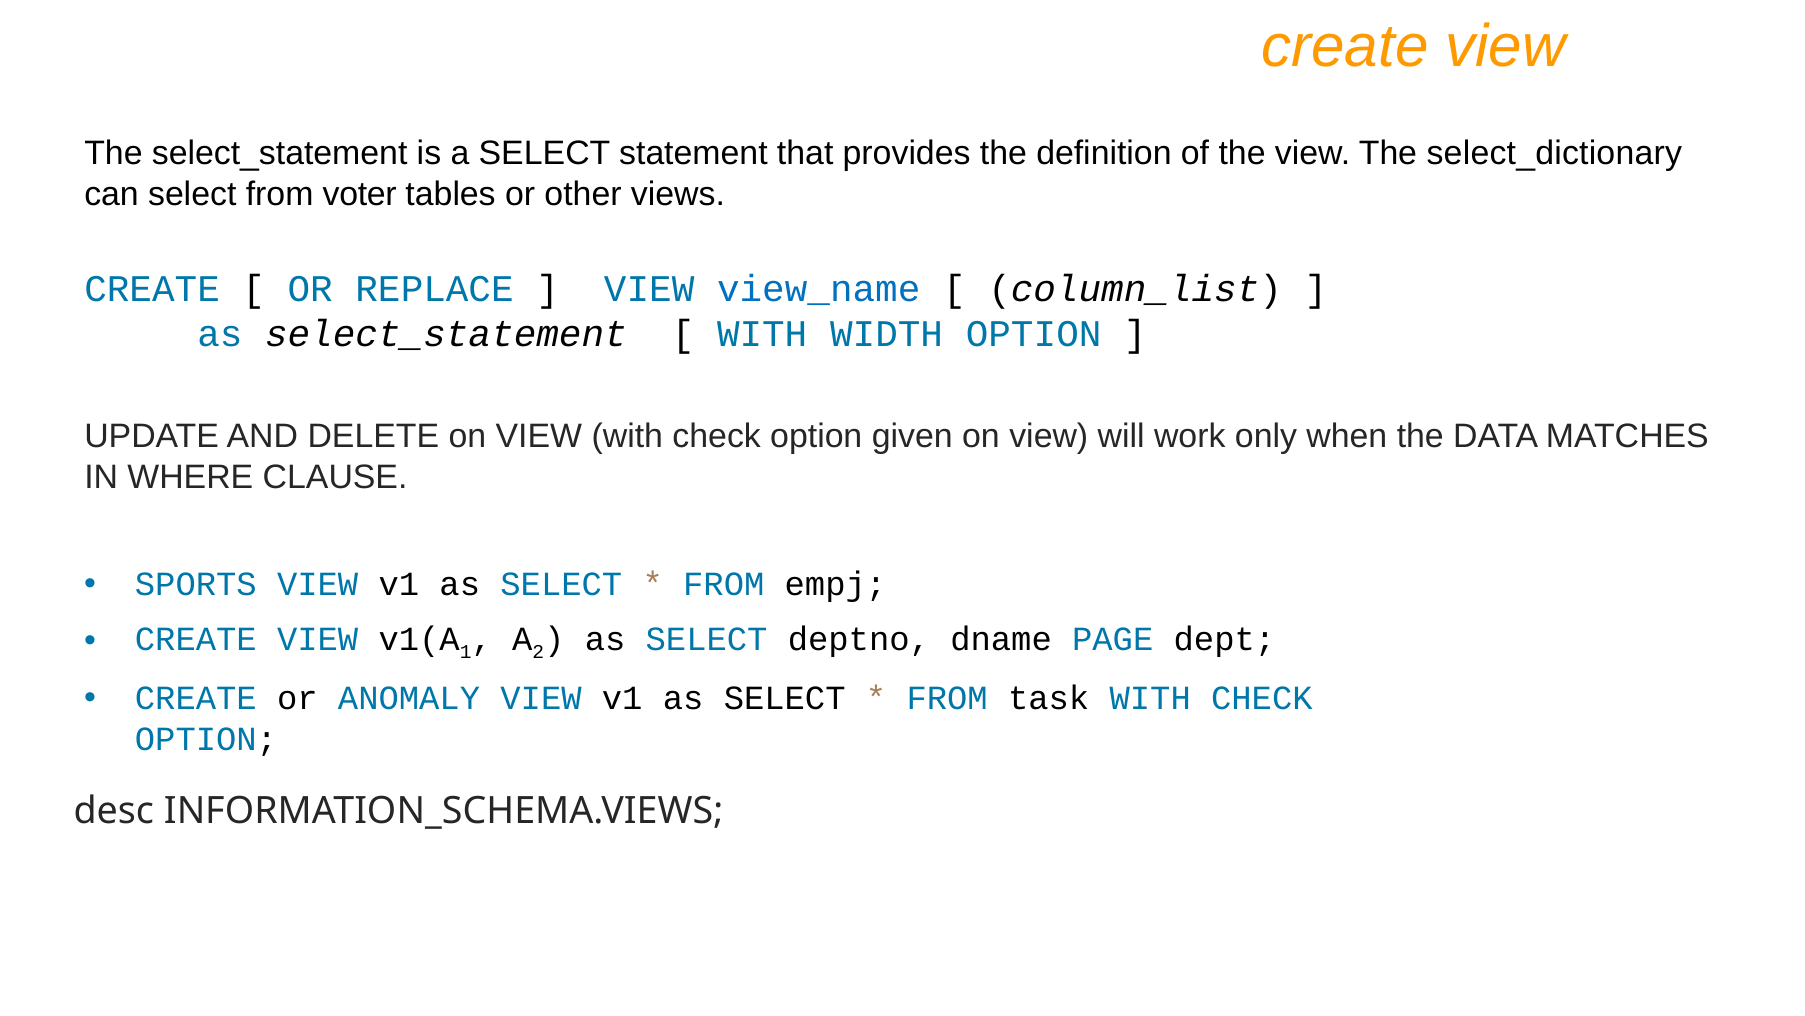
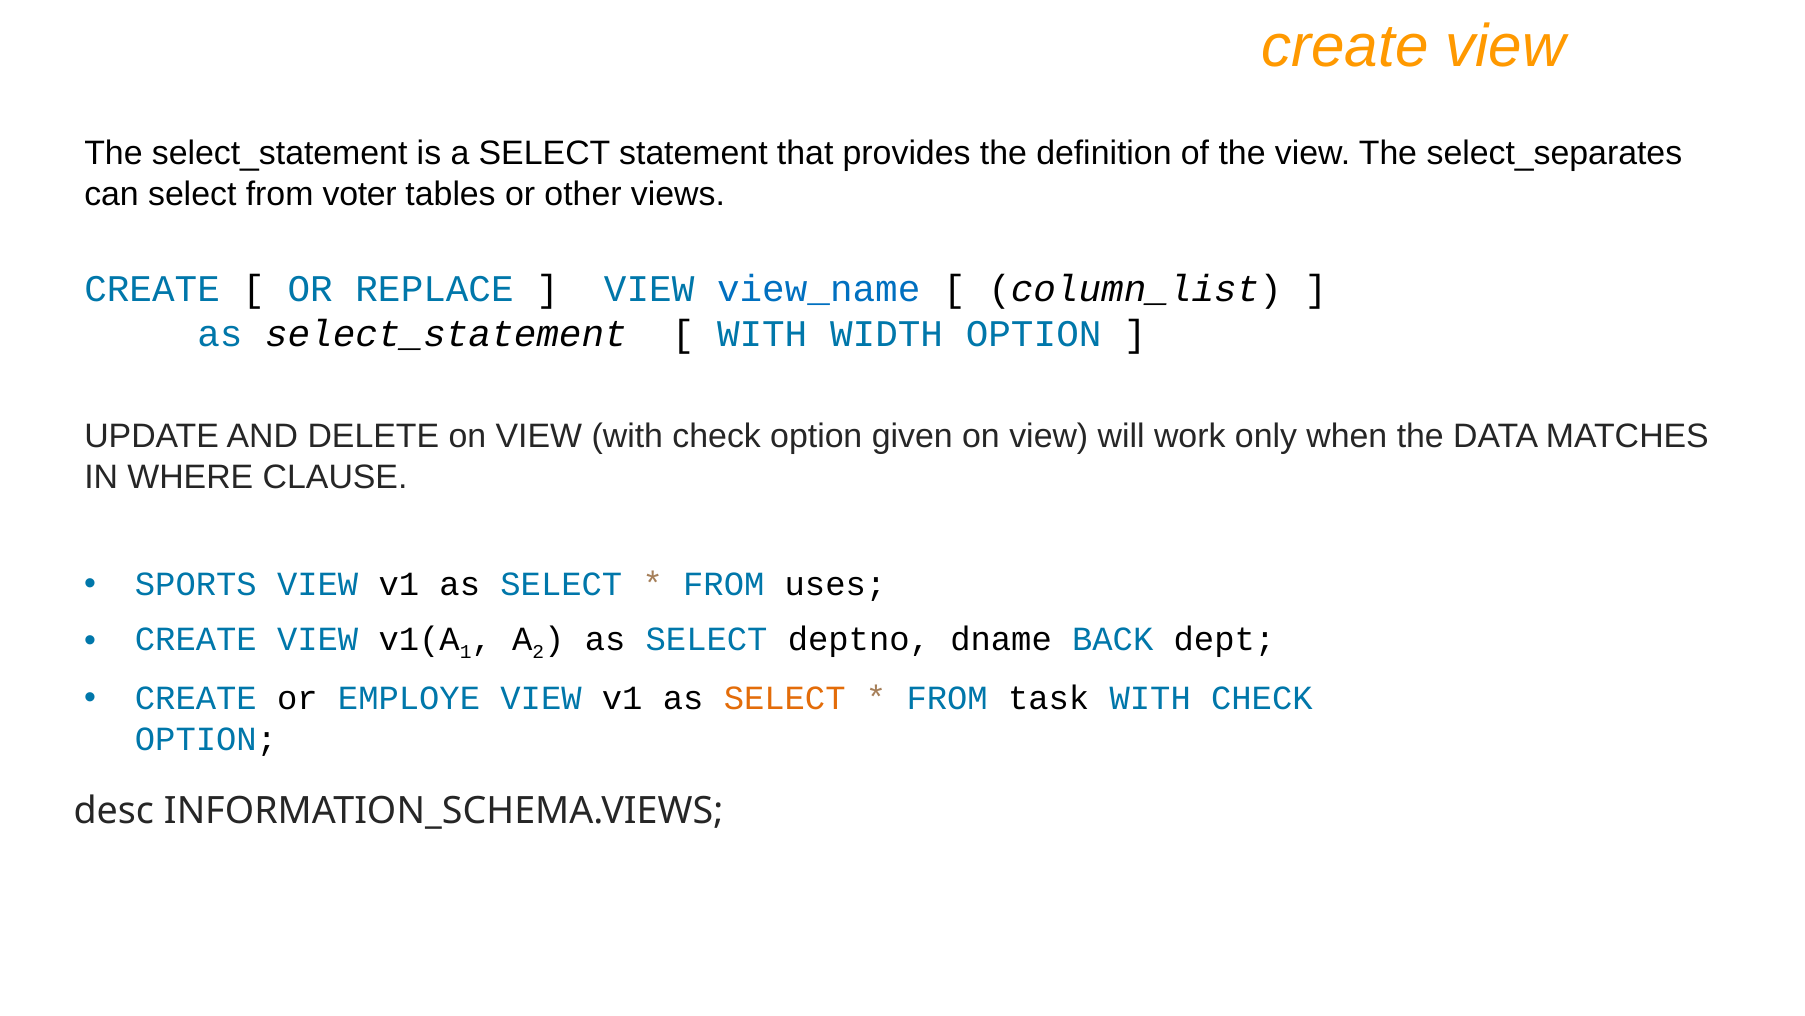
select_dictionary: select_dictionary -> select_separates (1554, 153)
empj: empj -> uses (835, 584)
PAGE: PAGE -> BACK (1113, 639)
ANOMALY: ANOMALY -> EMPLOYE (409, 698)
SELECT colour: black -> orange (785, 698)
